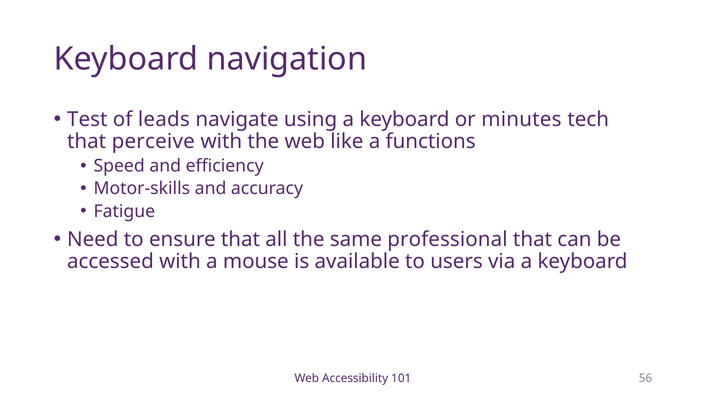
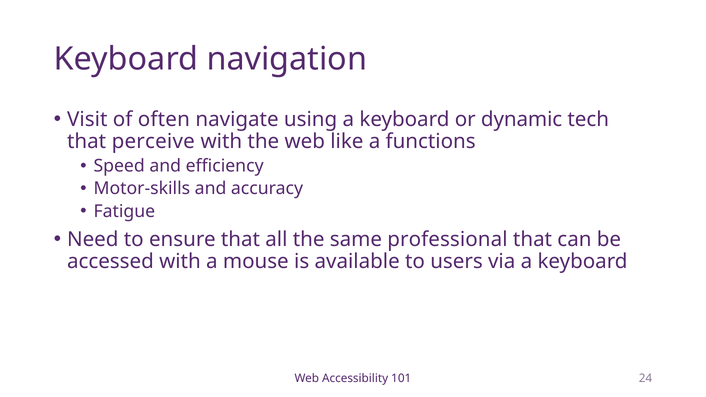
Test: Test -> Visit (87, 119)
leads: leads -> often (164, 119)
minutes: minutes -> dynamic (522, 119)
56: 56 -> 24 (645, 379)
